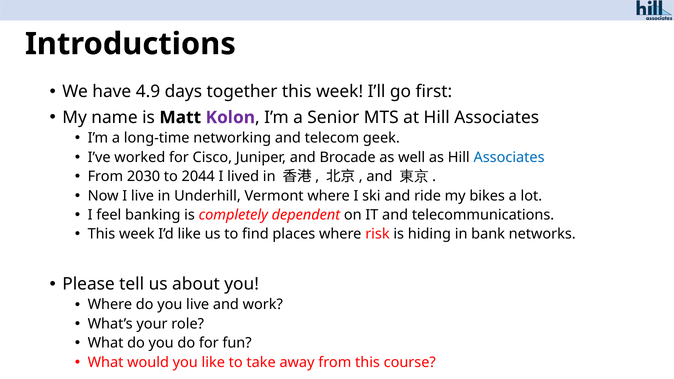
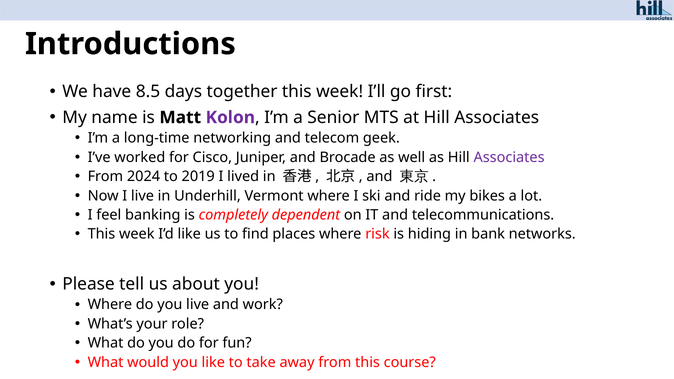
4.9: 4.9 -> 8.5 (148, 92)
Associates colour: blue -> purple (509, 157)
2030: 2030 -> 2024 (144, 177)
2044: 2044 -> 2019 (198, 177)
